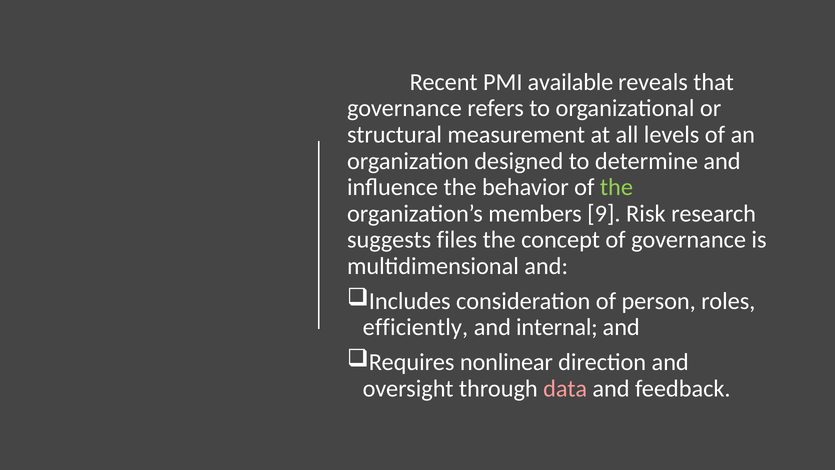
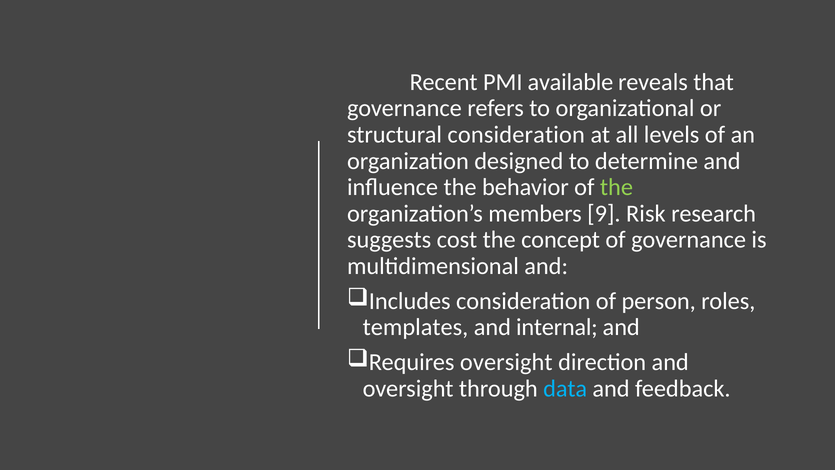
structural measurement: measurement -> consideration (516, 135)
files: files -> cost (457, 240)
efficiently: efficiently -> templates (415, 327)
Requires nonlinear: nonlinear -> oversight (506, 362)
data colour: pink -> light blue (565, 388)
